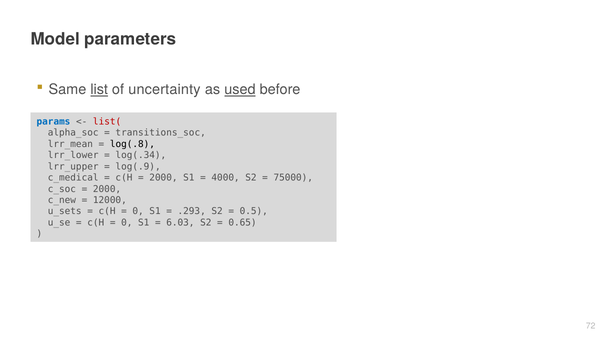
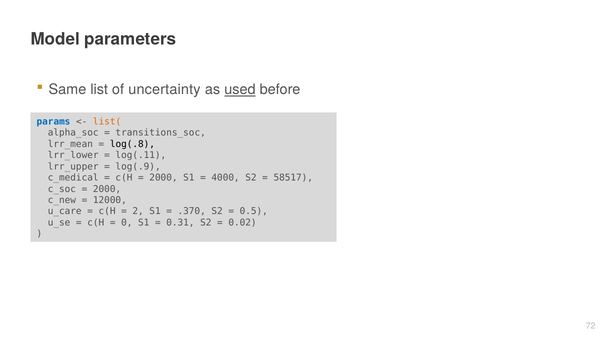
list underline: present -> none (99, 90)
list( colour: red -> orange (107, 122)
log(.34: log(.34 -> log(.11 (141, 155)
75000: 75000 -> 58517 (293, 178)
u_sets: u_sets -> u_care (65, 212)
0: 0 -> 2 (138, 212)
.293: .293 -> .370 (192, 212)
6.03: 6.03 -> 0.31 (180, 223)
0.65: 0.65 -> 0.02 (242, 223)
